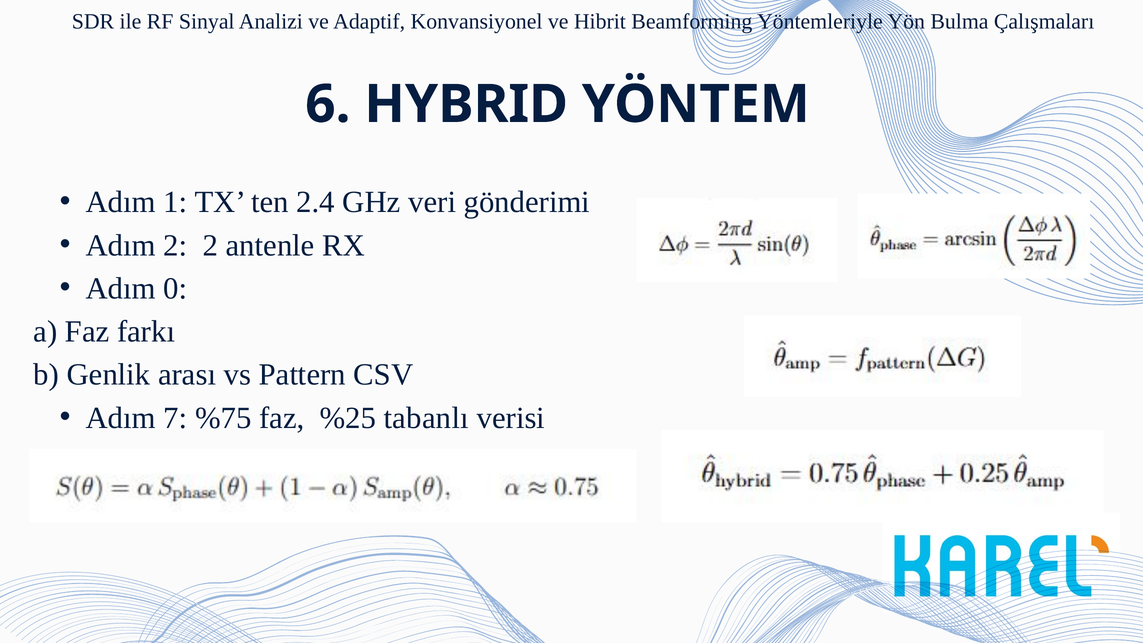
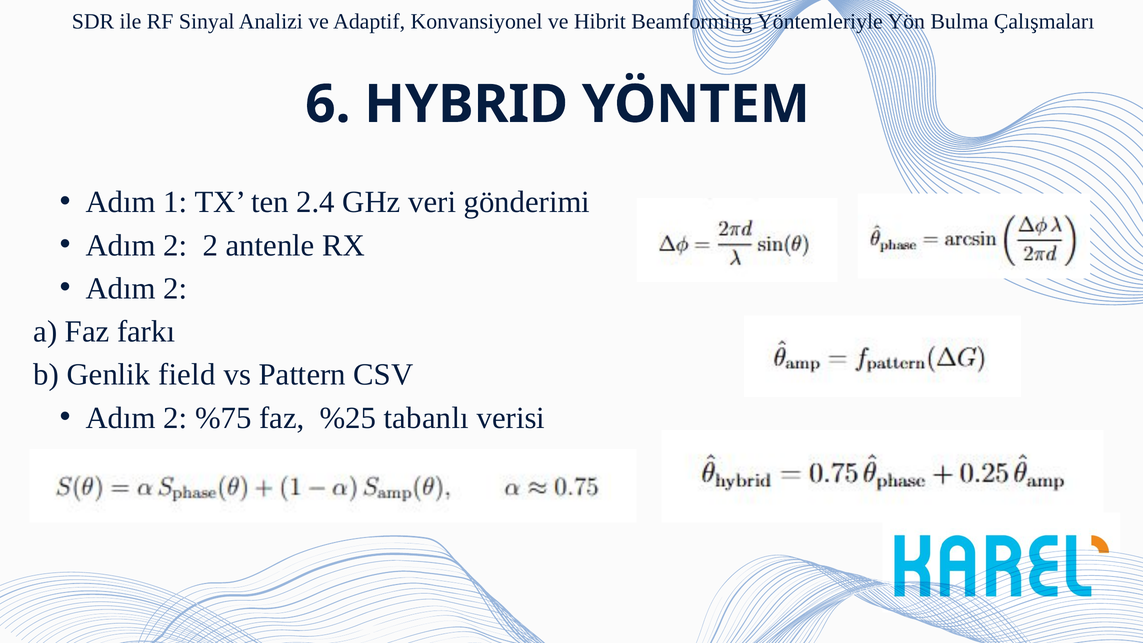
0: 0 -> 2 (175, 289)
arası: arası -> field (187, 375)
7: 7 -> 2 (175, 418)
